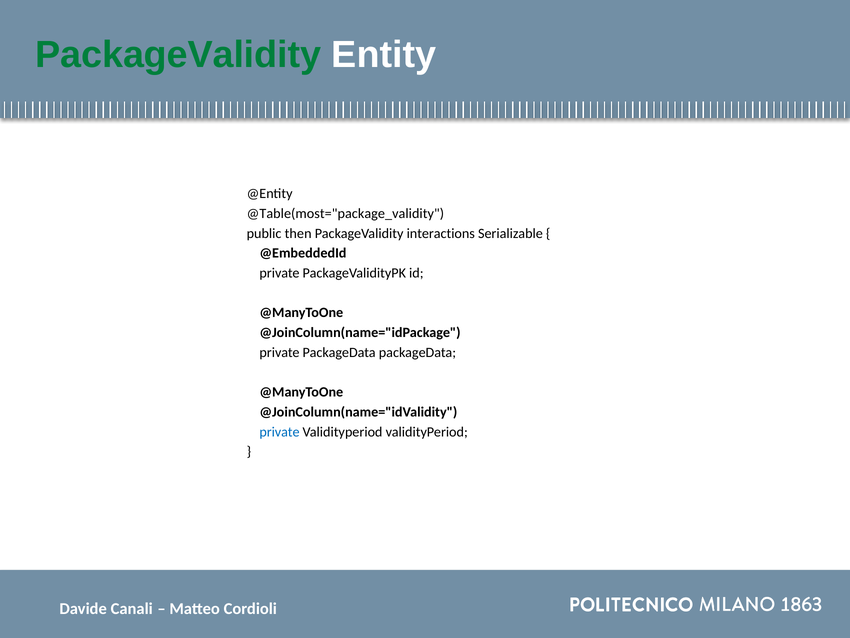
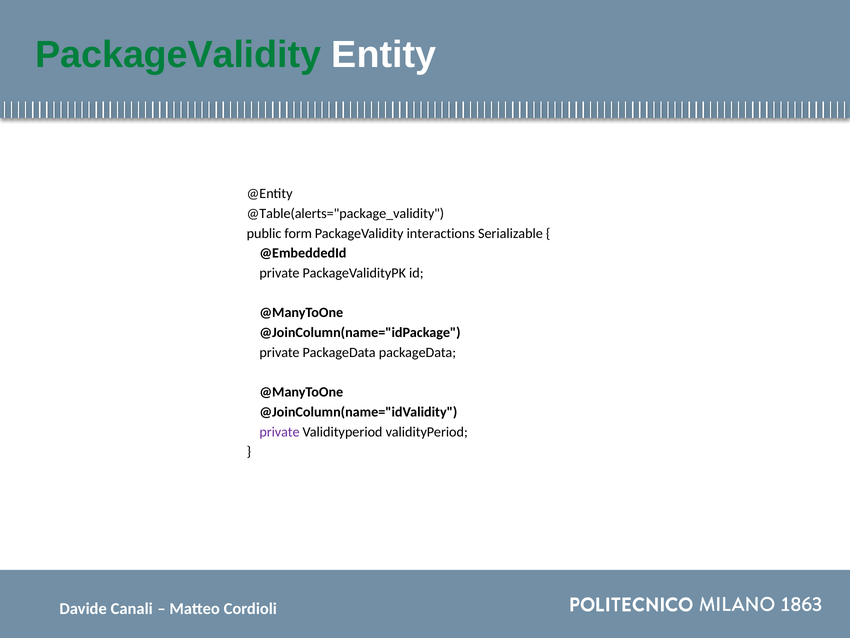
@Table(most="package_validity: @Table(most="package_validity -> @Table(alerts="package_validity (345, 213)
then: then -> form (298, 233)
private colour: blue -> purple (280, 432)
